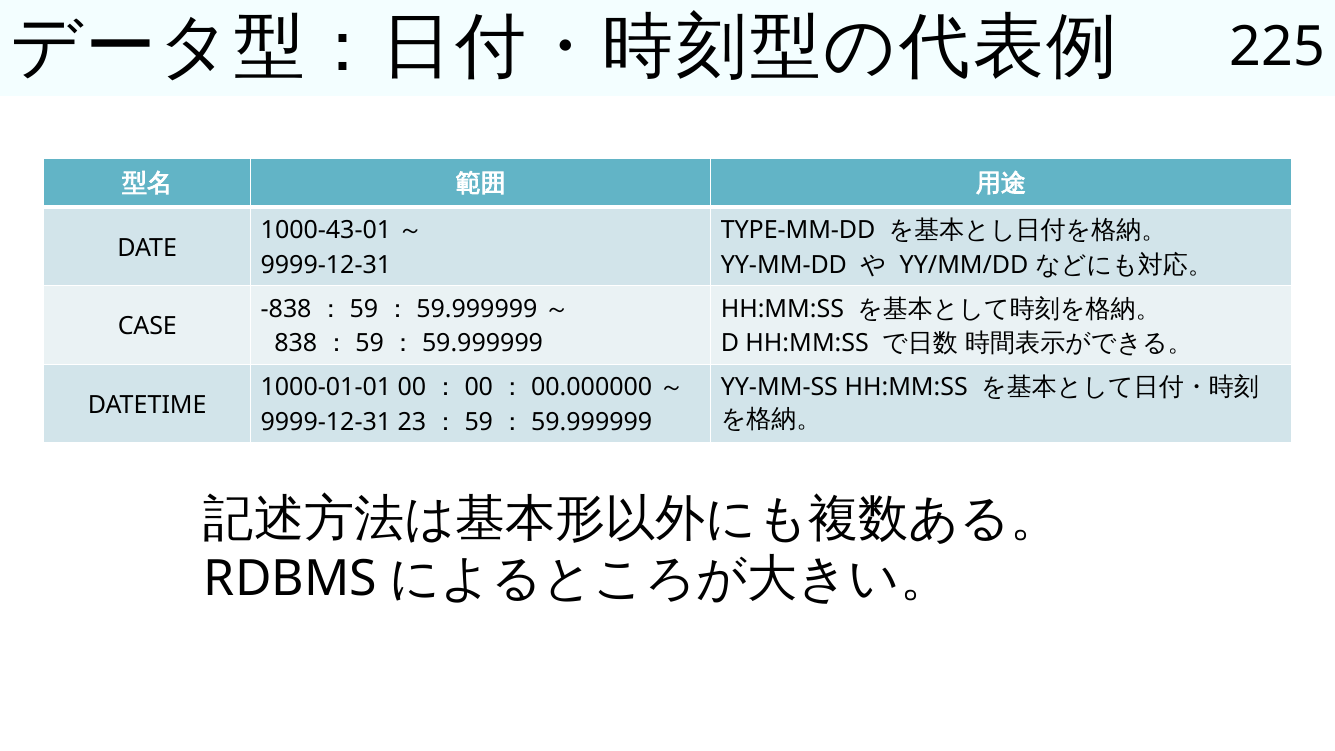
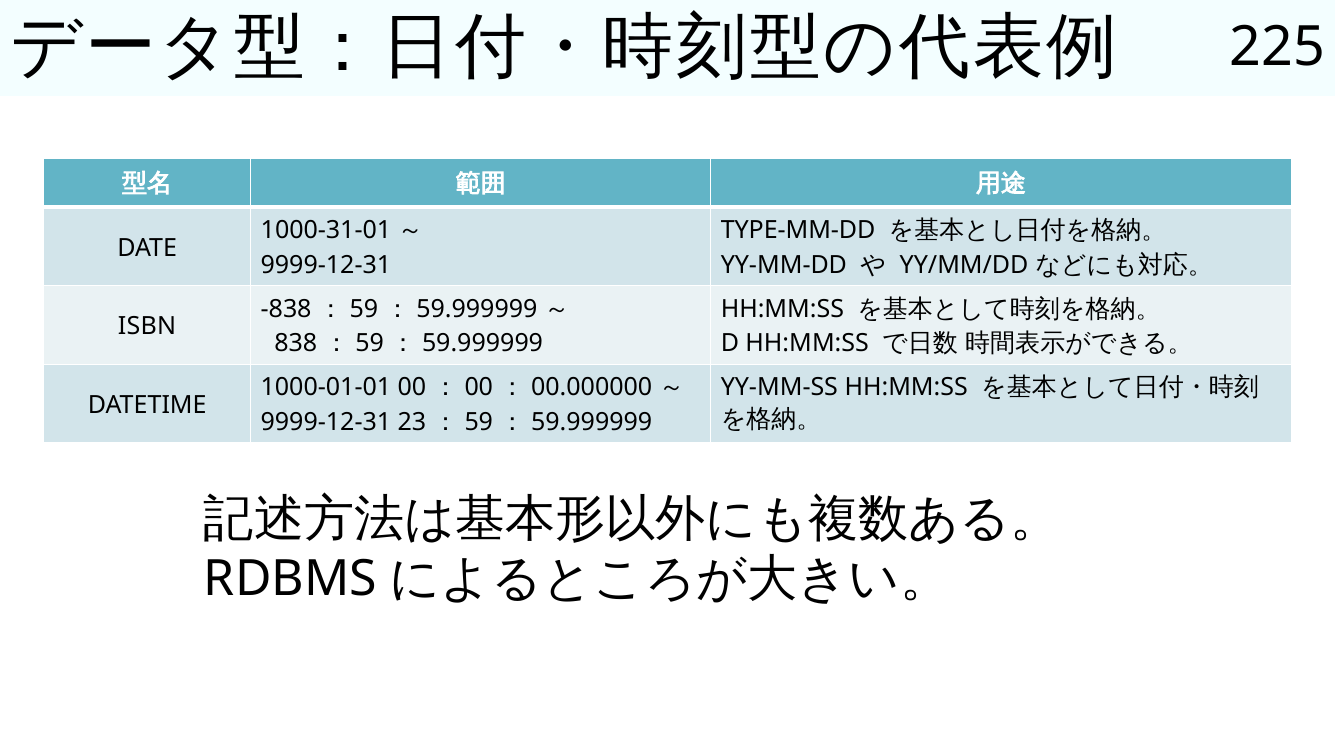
1000-43-01: 1000-43-01 -> 1000-31-01 (326, 231)
CASE: CASE -> ISBN (147, 326)
